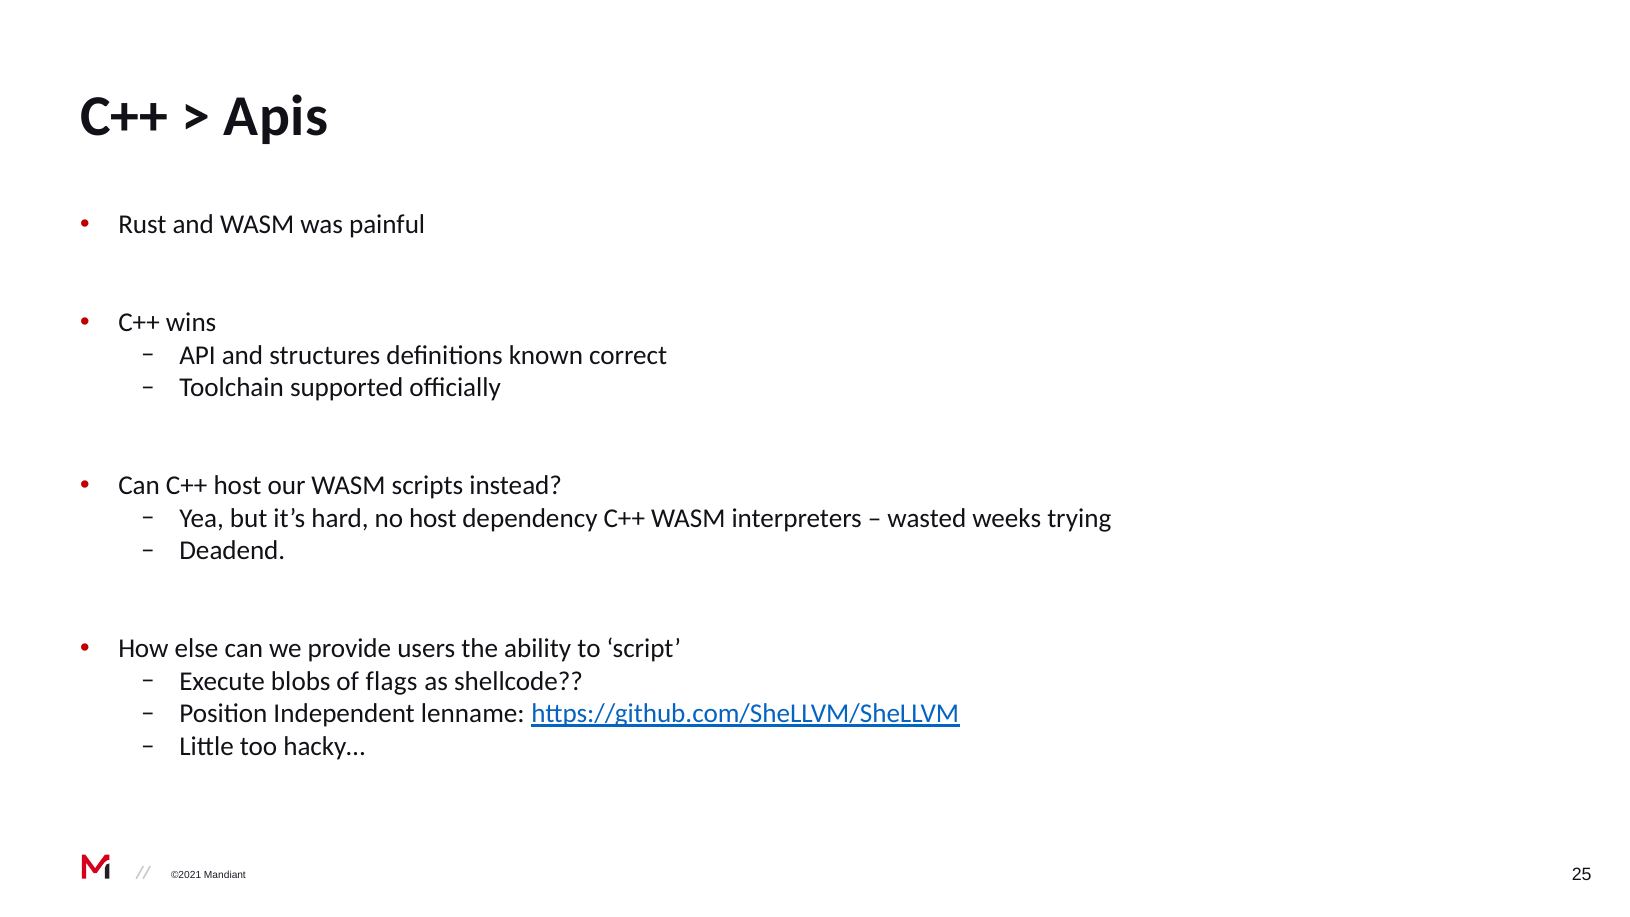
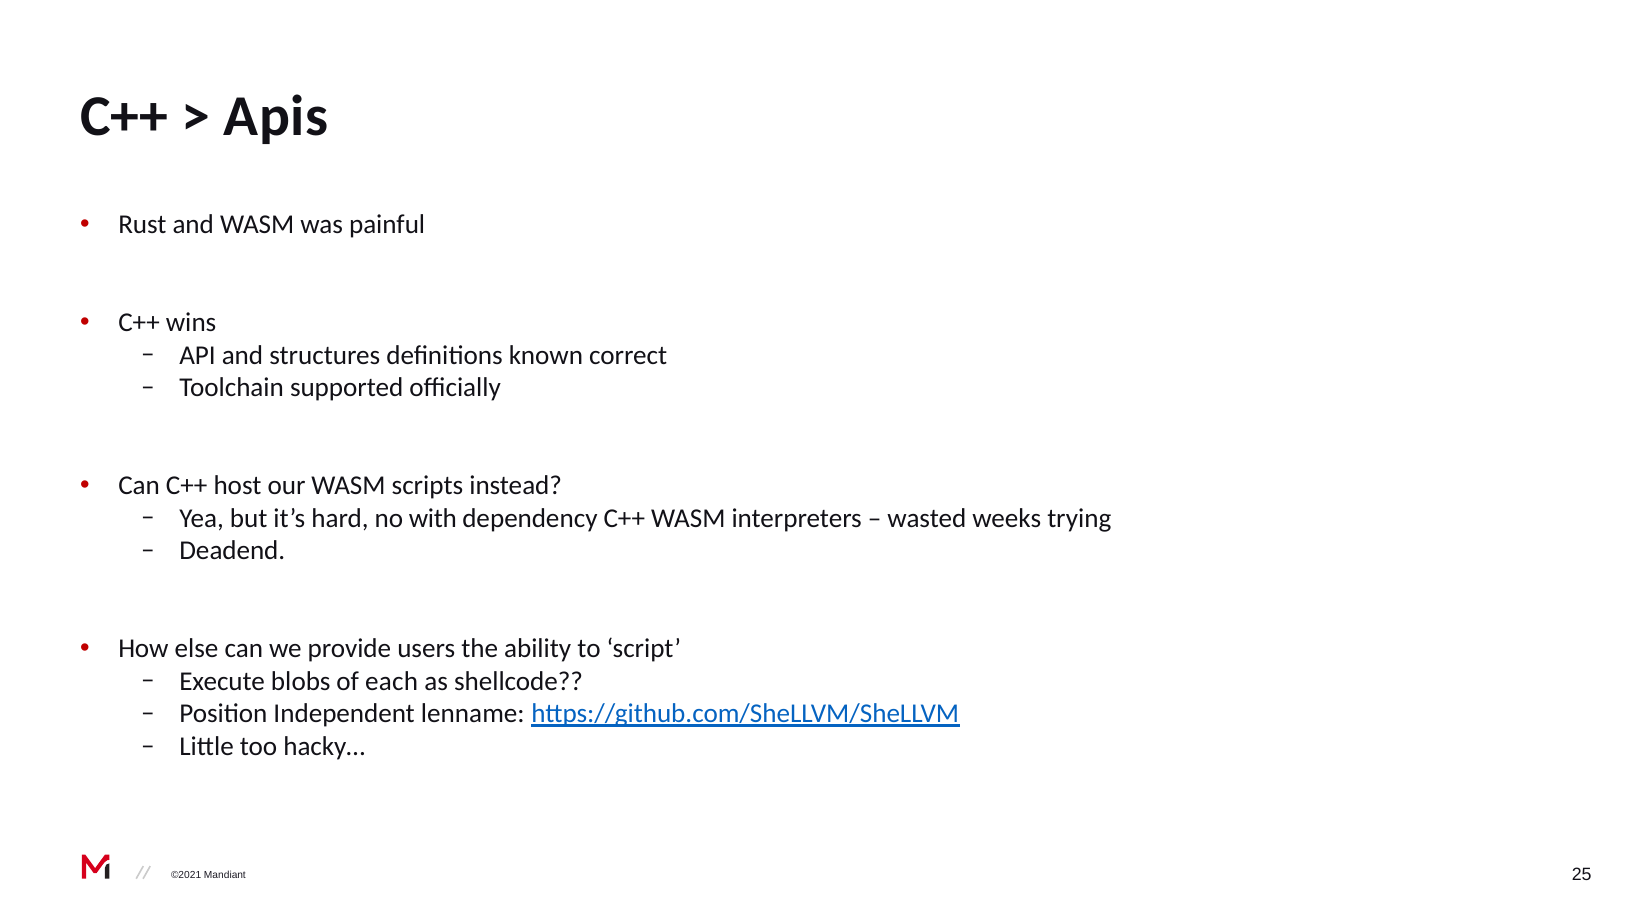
no host: host -> with (433, 518)
flags: flags -> each (392, 681)
